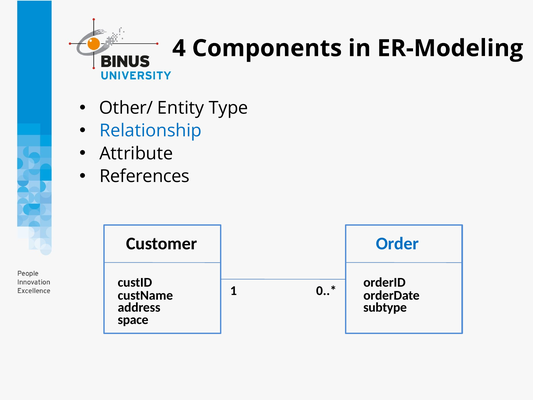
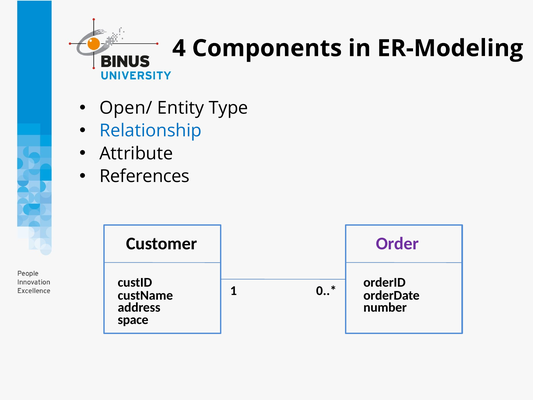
Other/: Other/ -> Open/ (126, 108)
Order colour: blue -> purple (397, 244)
subtype: subtype -> number (385, 307)
